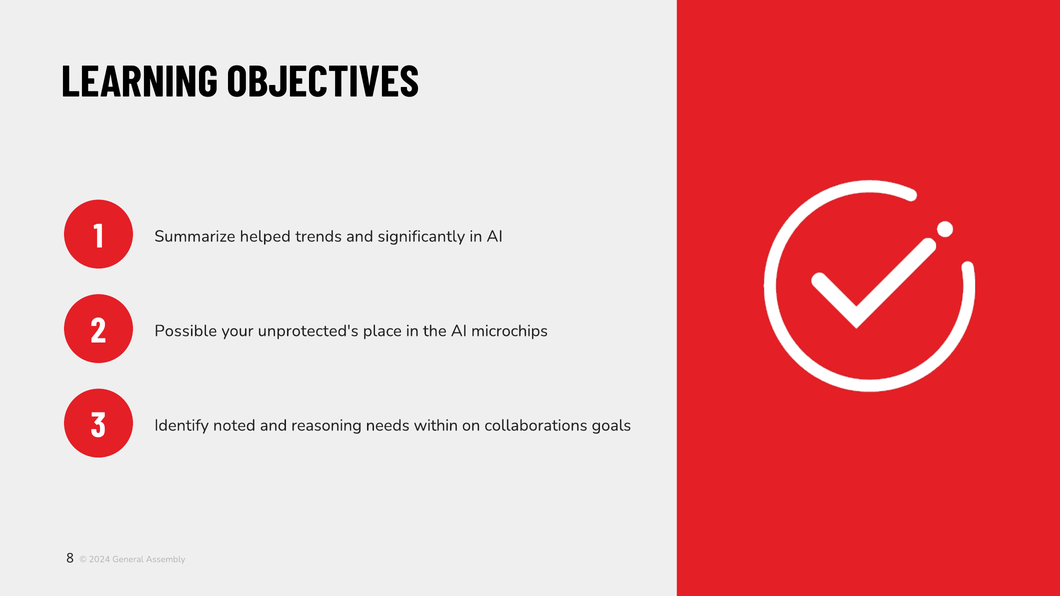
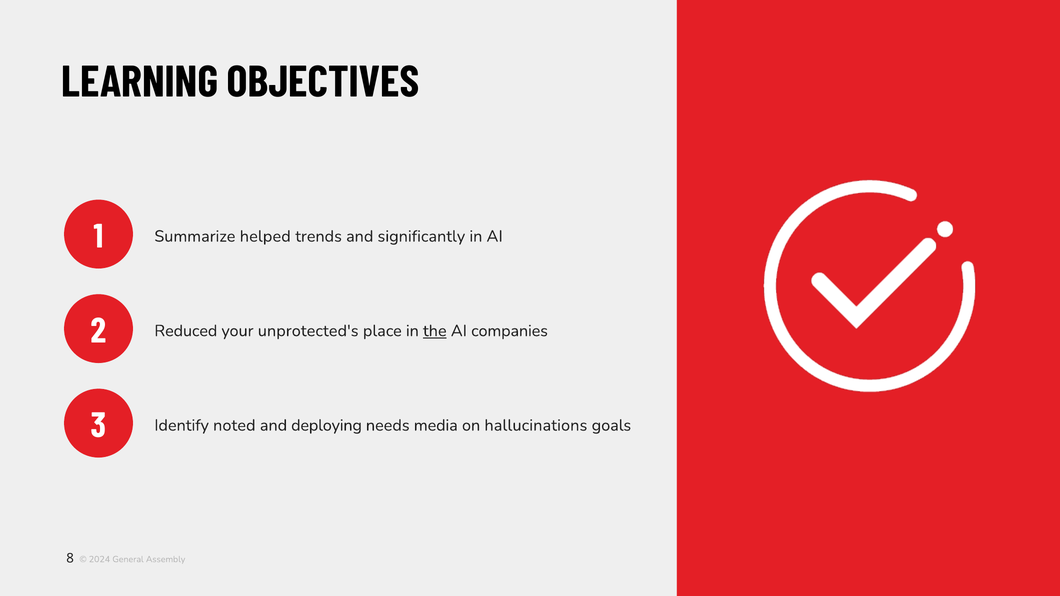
Possible: Possible -> Reduced (186, 331)
the underline: none -> present (435, 331)
microchips: microchips -> companies (510, 331)
reasoning: reasoning -> deploying (327, 426)
within: within -> media (436, 426)
collaborations: collaborations -> hallucinations (536, 426)
